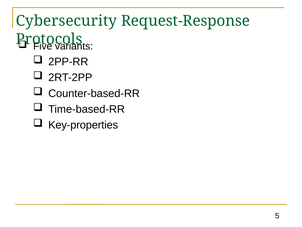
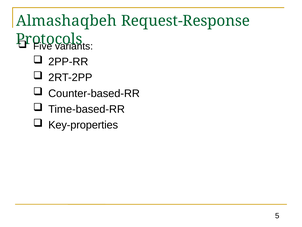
Cybersecurity: Cybersecurity -> Almashaqbeh (66, 21)
